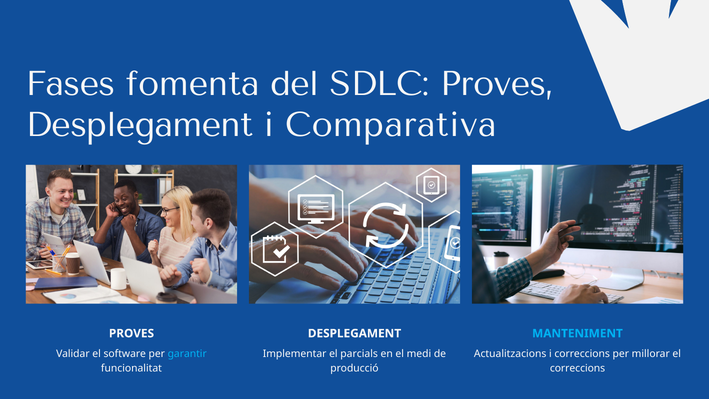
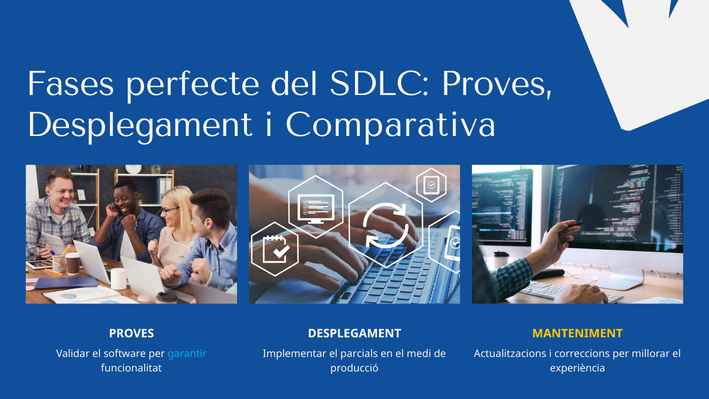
fomenta: fomenta -> perfecte (193, 84)
MANTENIMENT colour: light blue -> yellow (577, 333)
correccions: correccions -> experiència (578, 368)
